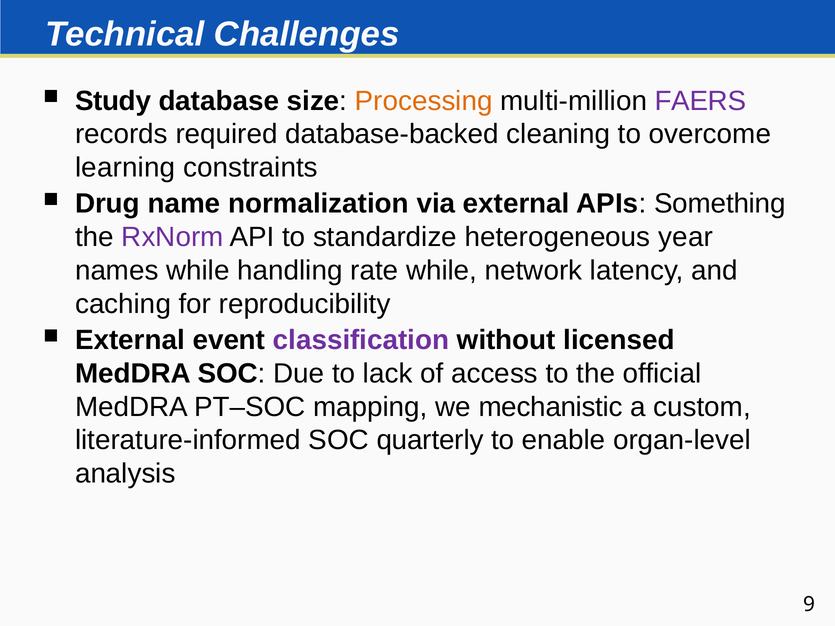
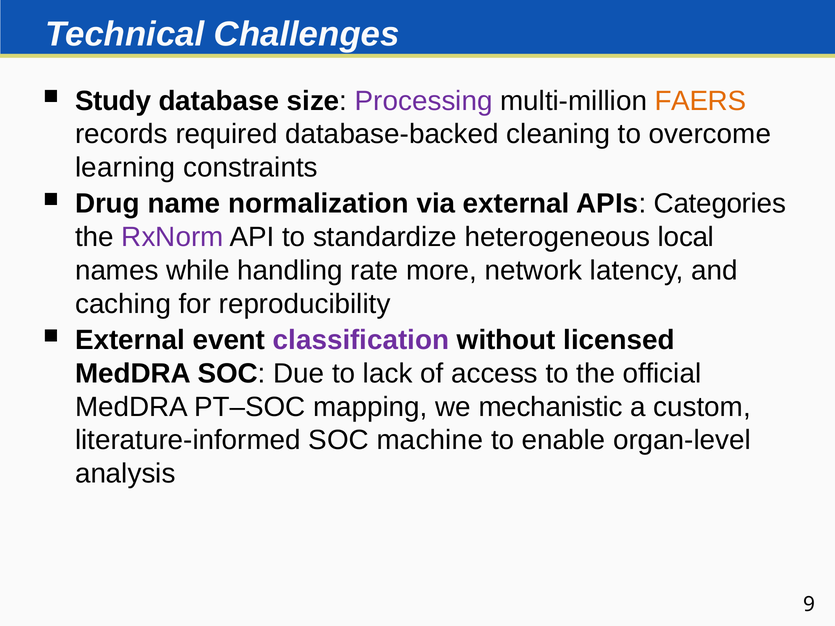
Processing colour: orange -> purple (424, 101)
FAERS colour: purple -> orange (701, 101)
Something: Something -> Categories (720, 204)
year: year -> local (686, 237)
rate while: while -> more (442, 271)
quarterly: quarterly -> machine (430, 440)
